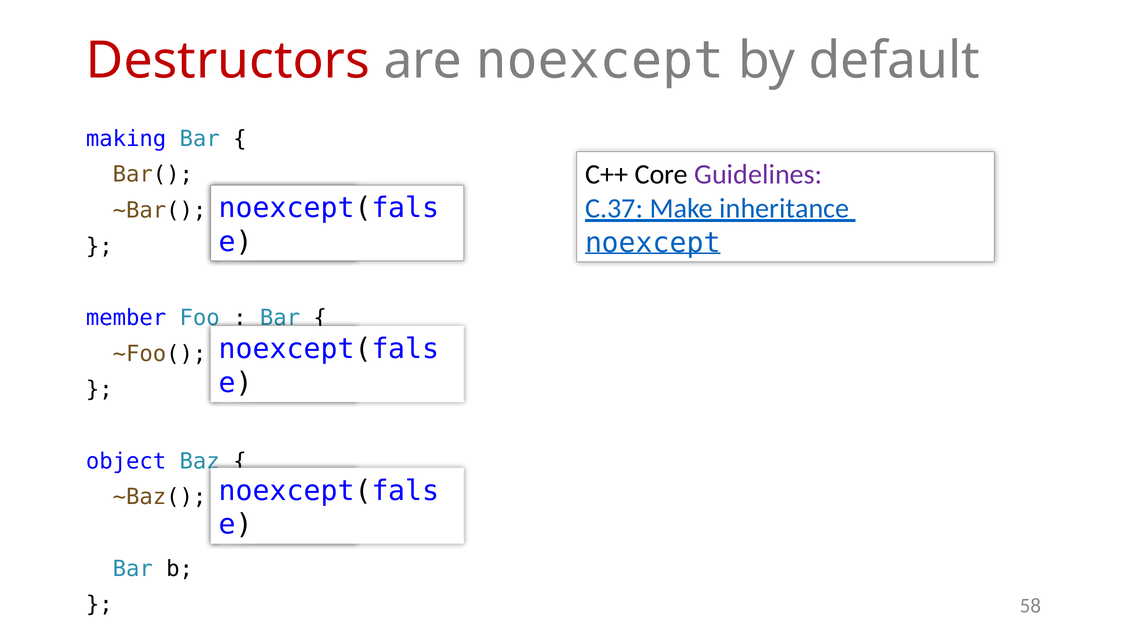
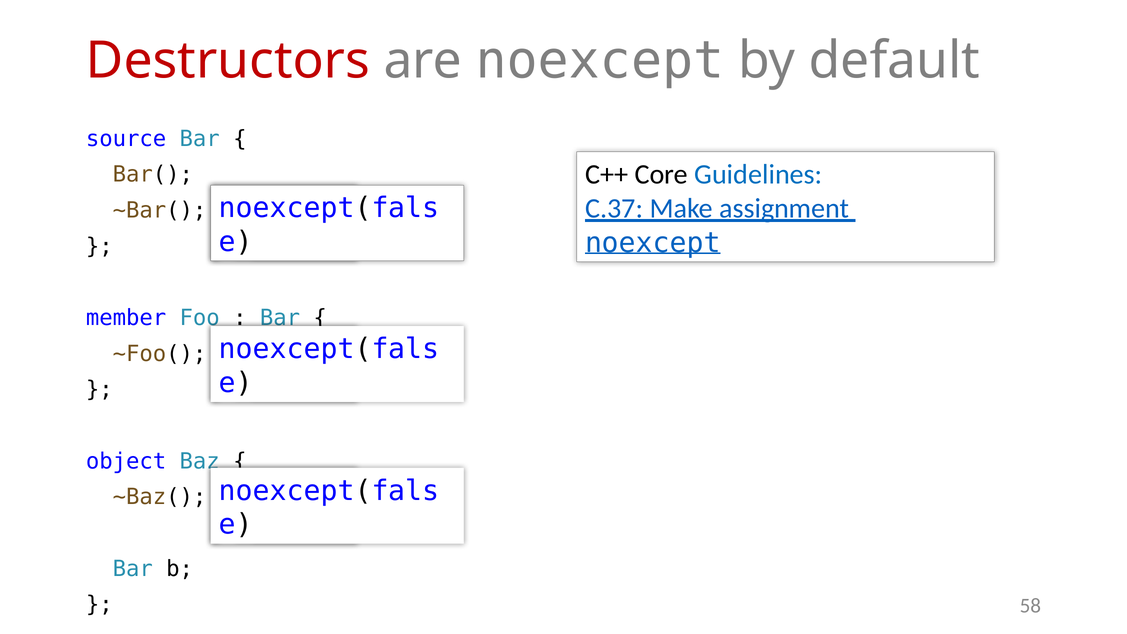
making: making -> source (126, 139)
Guidelines colour: purple -> blue (758, 175)
inheritance: inheritance -> assignment (784, 208)
